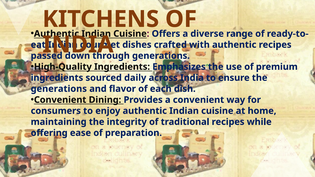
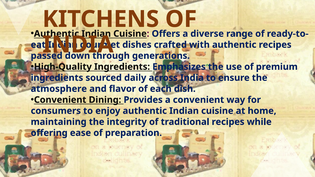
generations: generations -> atmosphere (59, 89)
